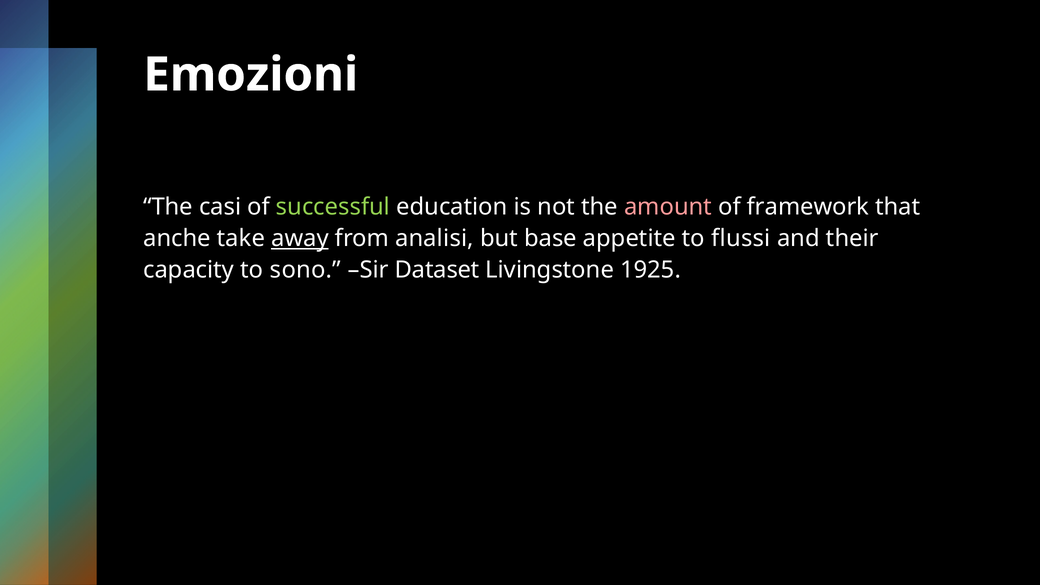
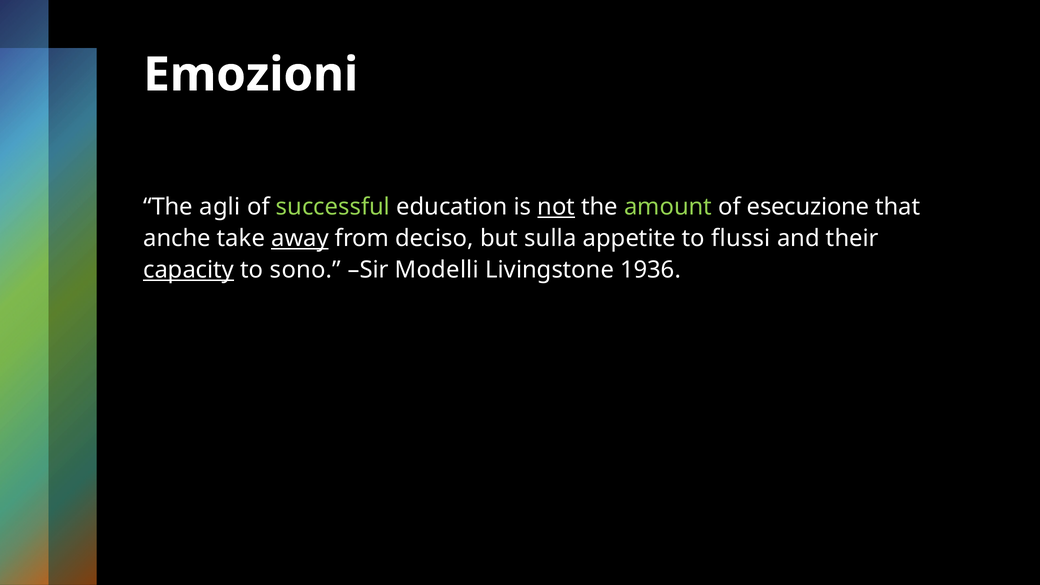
casi: casi -> agli (220, 207)
not underline: none -> present (556, 207)
amount colour: pink -> light green (668, 207)
framework: framework -> esecuzione (808, 207)
analisi: analisi -> deciso (434, 238)
base: base -> sulla (550, 238)
capacity underline: none -> present (189, 270)
Dataset: Dataset -> Modelli (437, 270)
1925: 1925 -> 1936 (651, 270)
